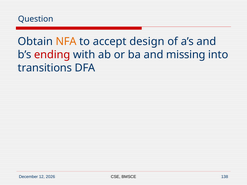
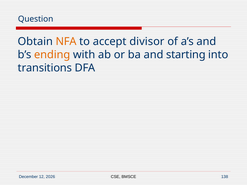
design: design -> divisor (147, 42)
ending colour: red -> orange (52, 55)
missing: missing -> starting (186, 55)
